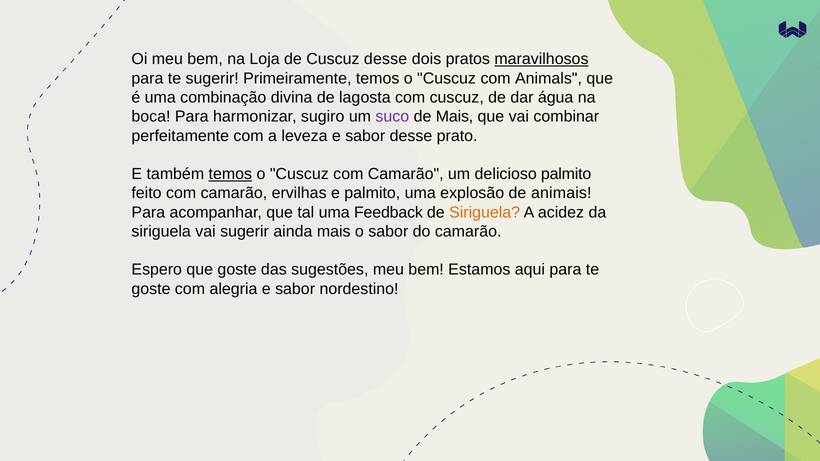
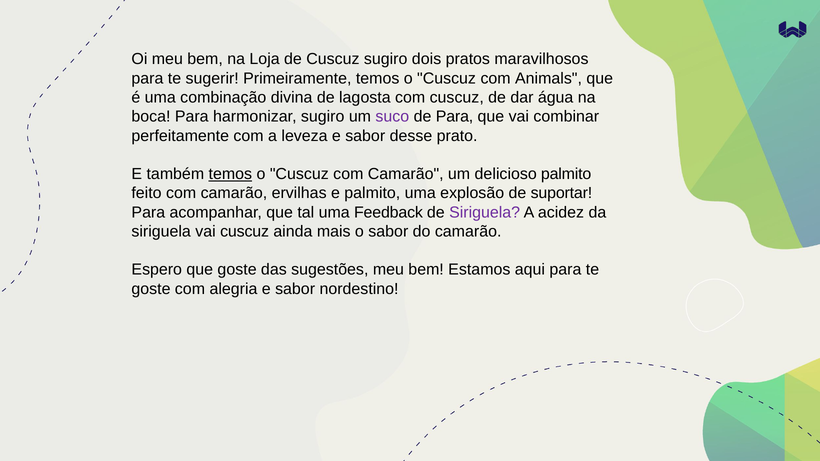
Cuscuz desse: desse -> sugiro (386, 59)
maravilhosos underline: present -> none (541, 59)
de Mais: Mais -> Para (455, 117)
animais: animais -> suportar (561, 193)
Siriguela colour: orange -> purple (485, 212)
vai sugerir: sugerir -> cuscuz (245, 232)
